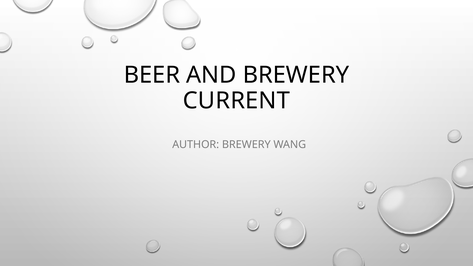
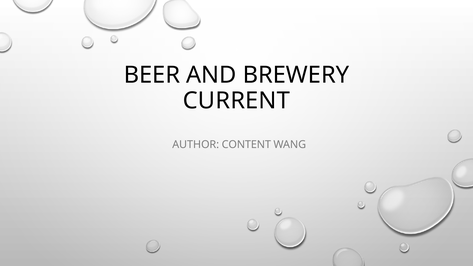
AUTHOR BREWERY: BREWERY -> CONTENT (246, 145)
